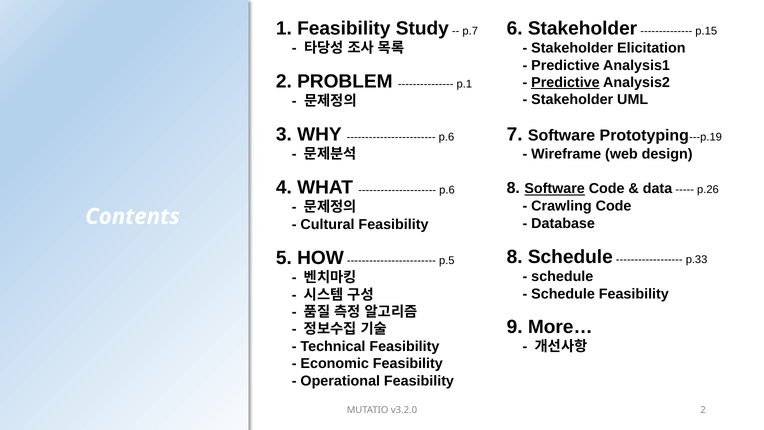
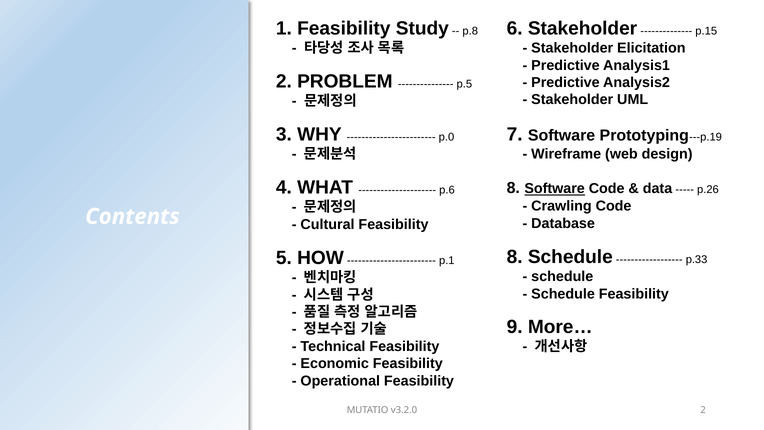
p.7: p.7 -> p.8 (470, 31)
p.1: p.1 -> p.5 (464, 84)
Predictive underline: present -> none (565, 82)
p.6: p.6 -> p.0 (446, 137)
p.5: p.5 -> p.1 (447, 260)
